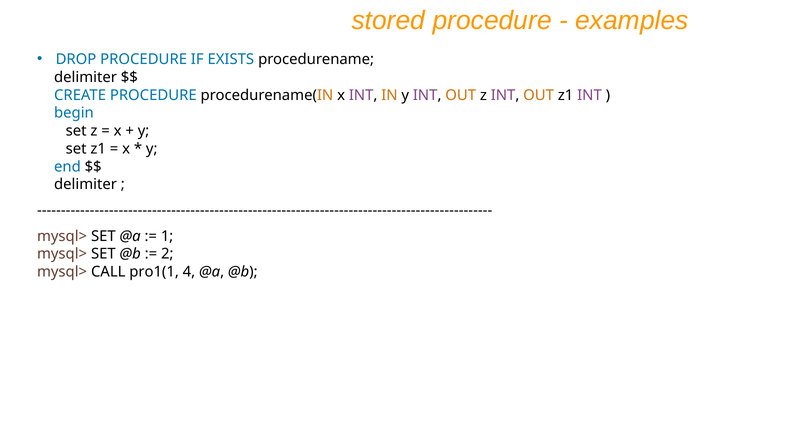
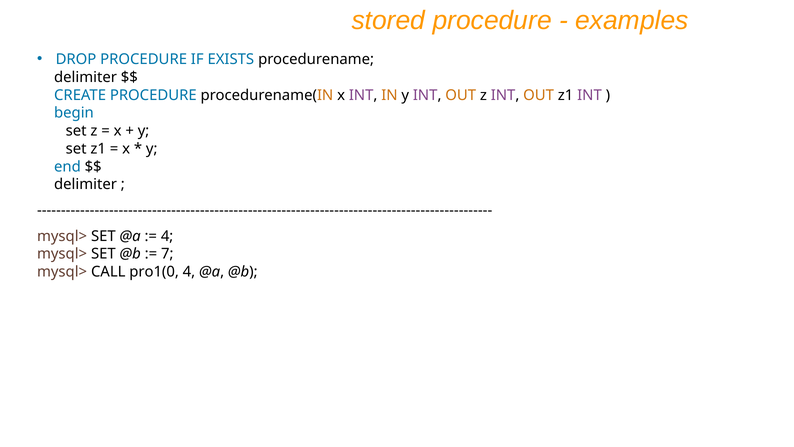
1: 1 -> 4 (167, 236)
2: 2 -> 7 (167, 254)
pro1(1: pro1(1 -> pro1(0 (154, 272)
